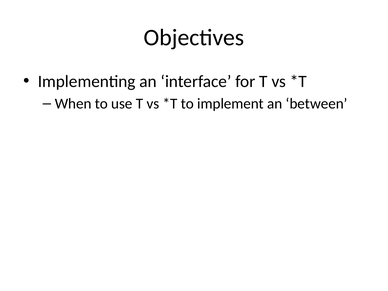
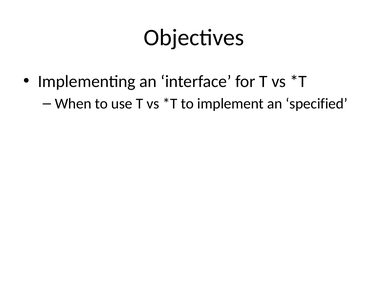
between: between -> specified (317, 104)
